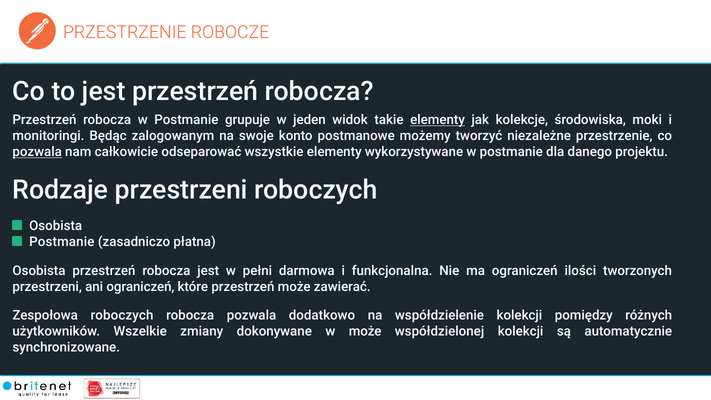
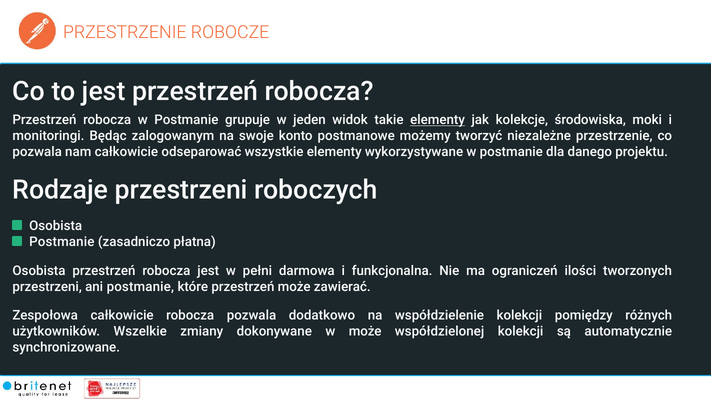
pozwala underline: present -> none (37, 152)
ani ograniczeń: ograniczeń -> postmanie (140, 287)
Zespołowa roboczych: roboczych -> całkowicie (122, 315)
